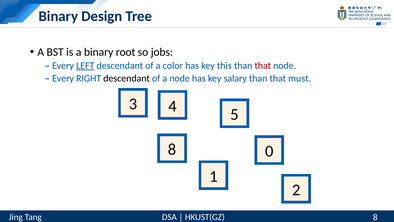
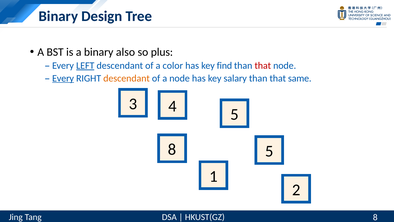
root: root -> also (125, 52)
jobs: jobs -> plus (162, 52)
this: this -> find (224, 66)
Every underline: none -> present (63, 78)
descendant colour: black -> orange (127, 78)
must: must -> same (300, 78)
8 0: 0 -> 5 (269, 151)
